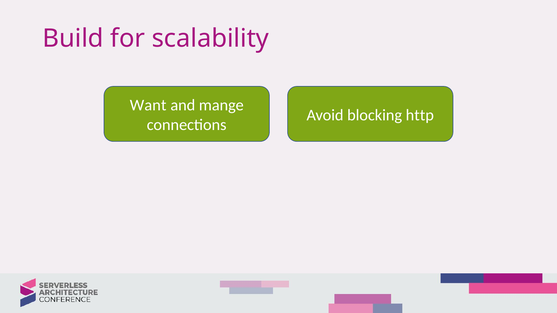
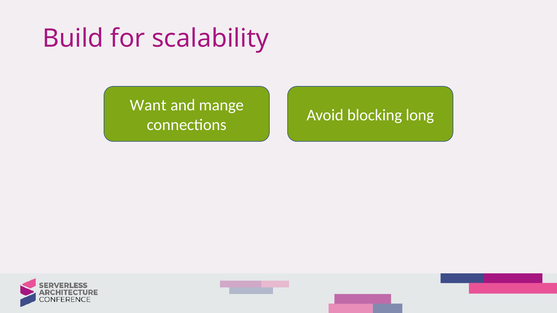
http: http -> long (420, 115)
